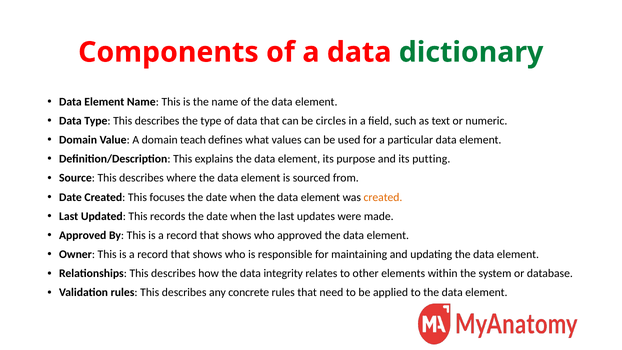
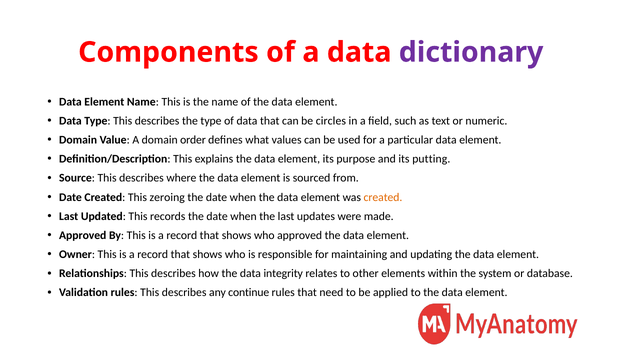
dictionary colour: green -> purple (471, 52)
teach: teach -> order (193, 140)
focuses: focuses -> zeroing (167, 197)
concrete: concrete -> continue (249, 293)
